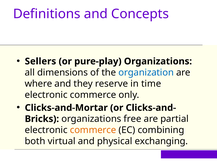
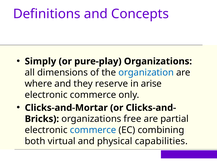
Sellers: Sellers -> Simply (40, 62)
time: time -> arise (151, 84)
commerce colour: orange -> blue (93, 131)
exchanging: exchanging -> capabilities (161, 142)
